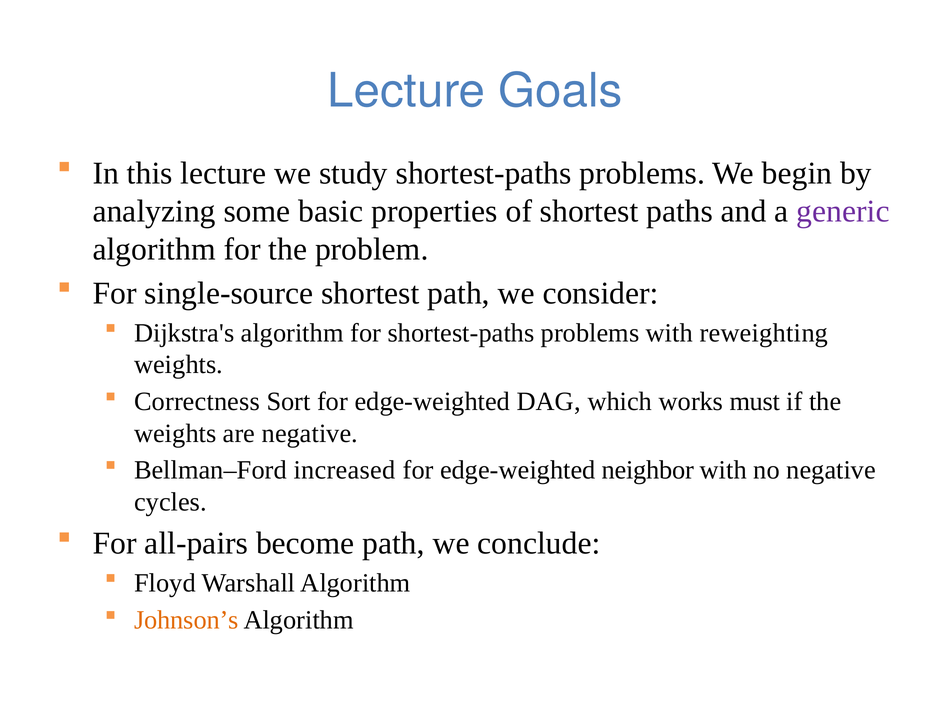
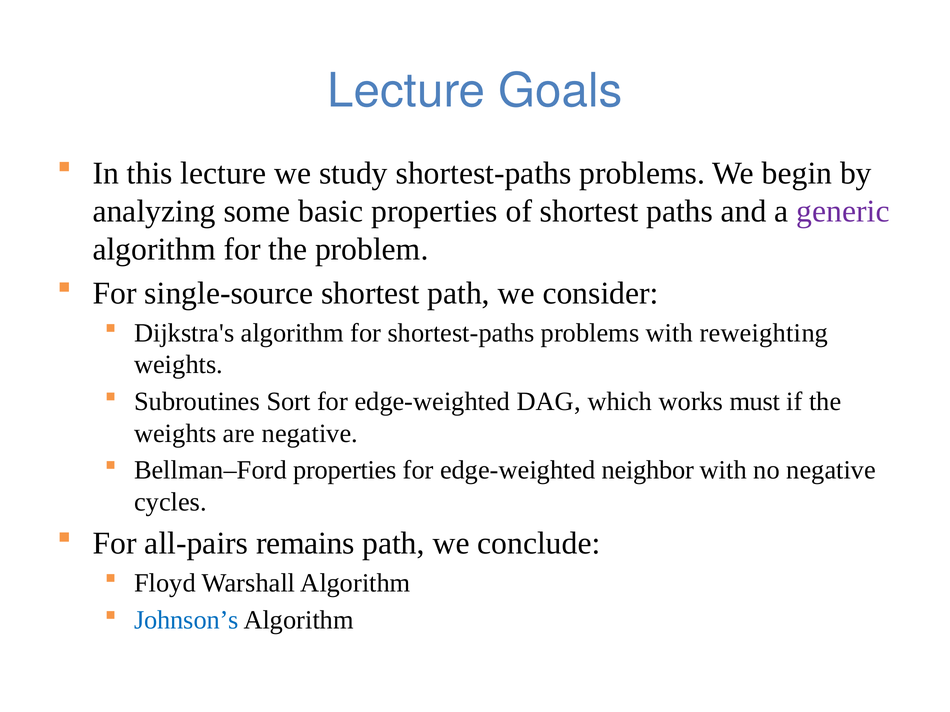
Correctness: Correctness -> Subroutines (197, 402)
Bellman–Ford increased: increased -> properties (345, 471)
become: become -> remains (305, 544)
Johnson’s colour: orange -> blue (186, 620)
